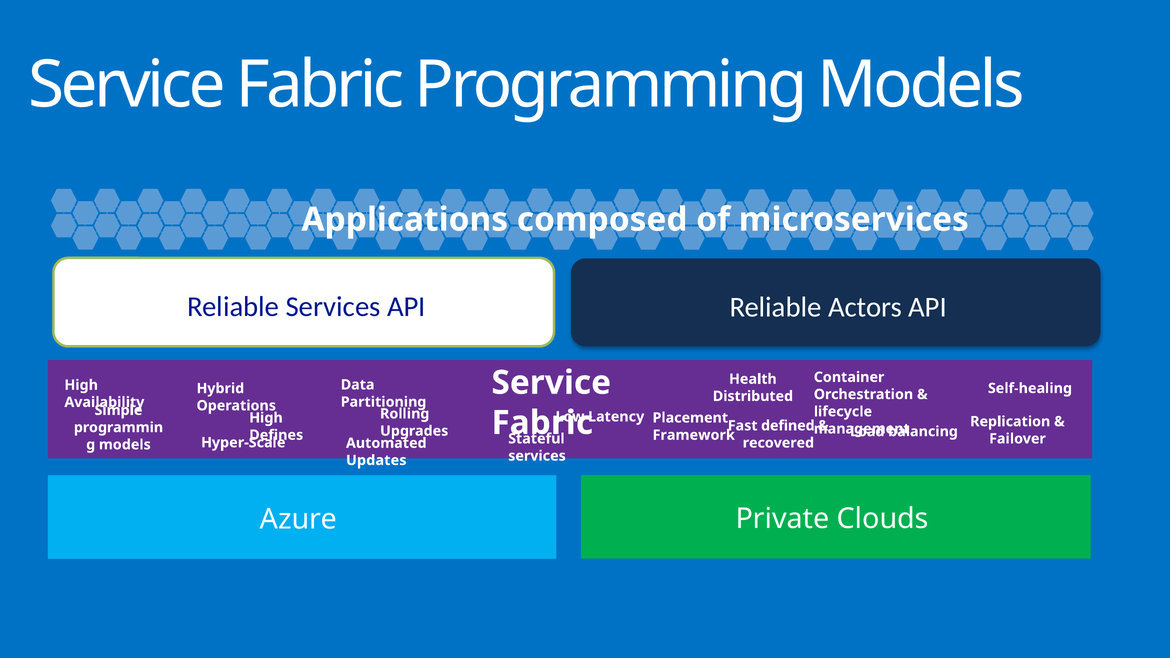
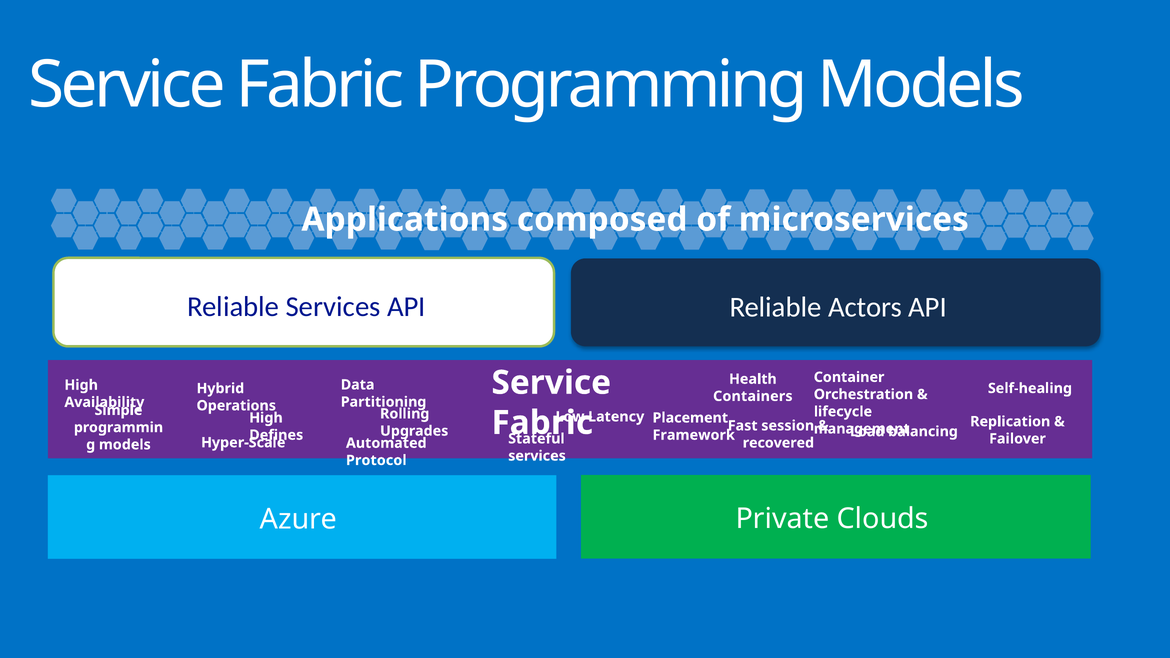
Distributed: Distributed -> Containers (753, 396)
defined: defined -> session (788, 426)
Updates: Updates -> Protocol (376, 460)
